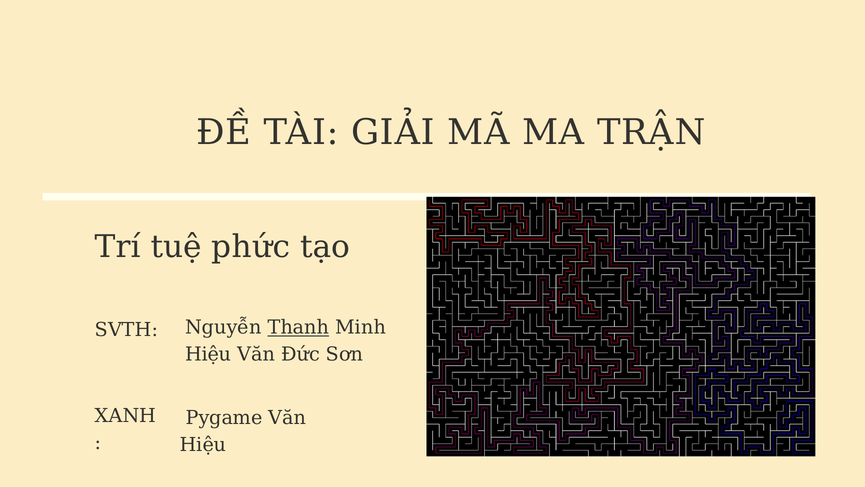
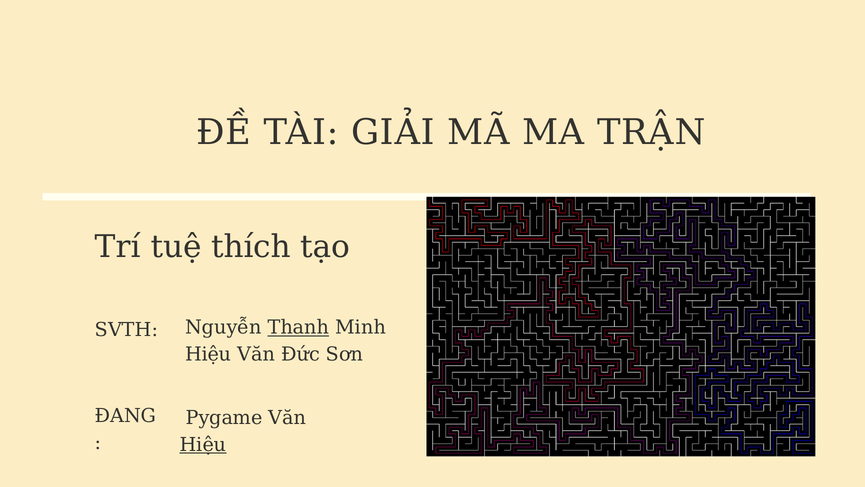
phức: phức -> thích (251, 247)
XANH: XANH -> ĐANG (126, 416)
Hiệu underline: none -> present (203, 444)
